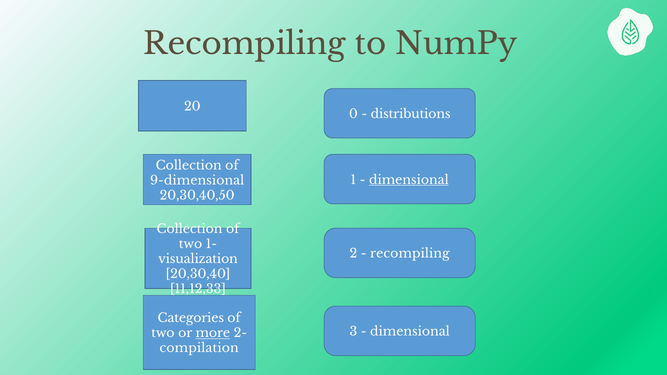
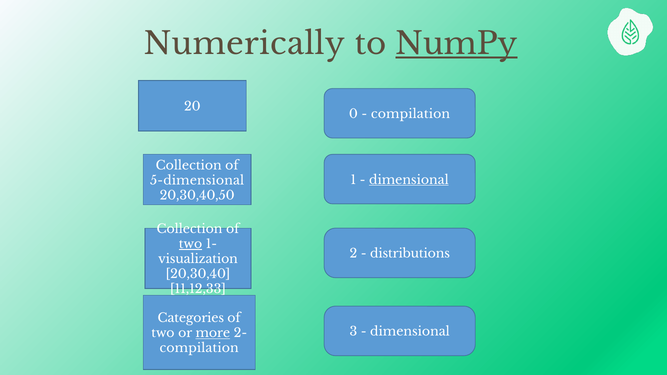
Recompiling: Recompiling -> Numerically (244, 44)
NumPy underline: none -> present (456, 44)
distributions: distributions -> compilation (411, 114)
9-dimensional: 9-dimensional -> 5-dimensional (197, 181)
two underline: none -> present (191, 244)
recompiling: recompiling -> distributions (410, 254)
